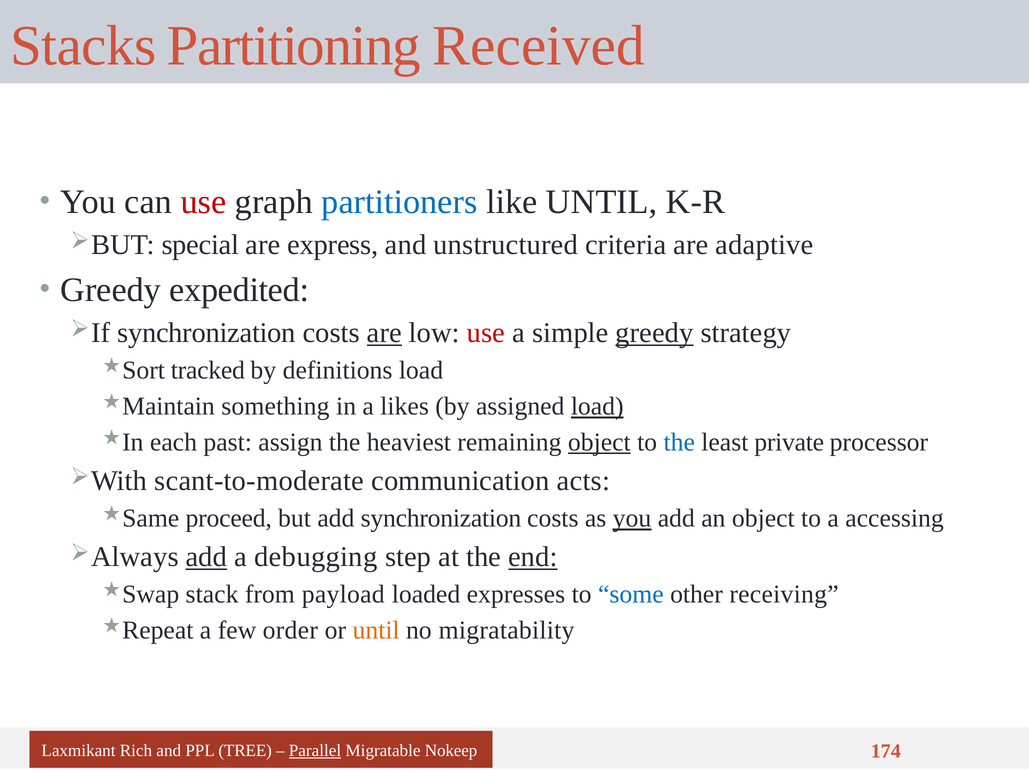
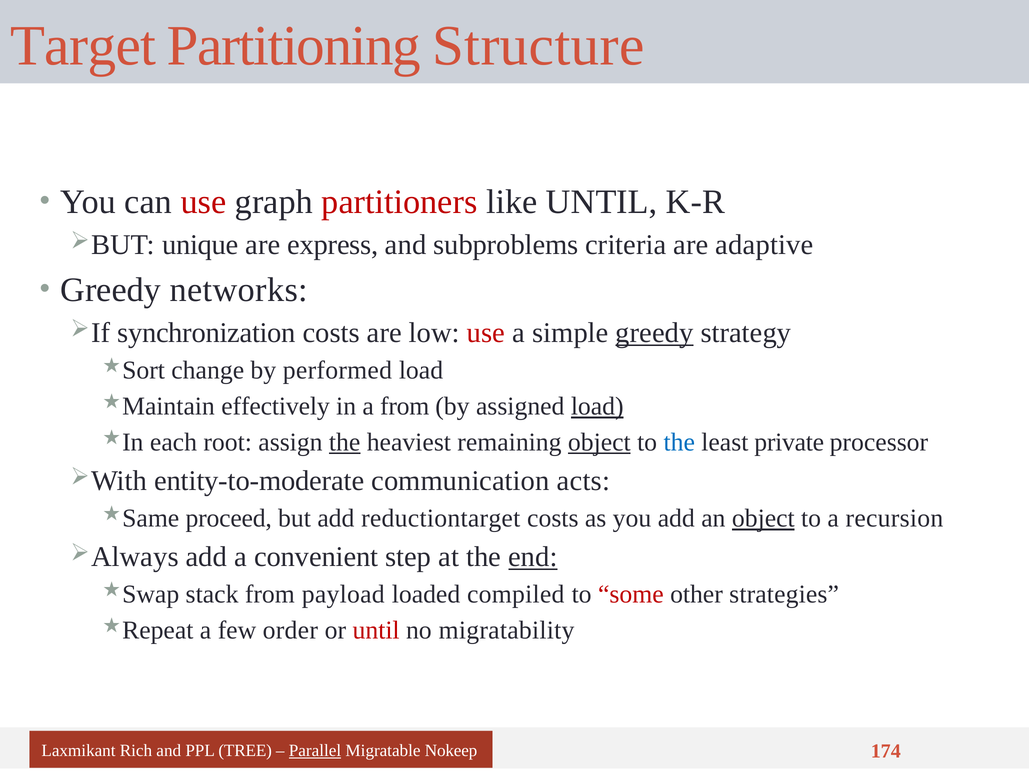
Stacks: Stacks -> Target (83, 46)
Received: Received -> Structure (538, 46)
partitioners colour: blue -> red (399, 202)
special: special -> unique (200, 245)
unstructured: unstructured -> subproblems (506, 245)
expedited: expedited -> networks (239, 290)
are underline: present -> none (384, 333)
tracked: tracked -> change (208, 371)
definitions: definitions -> performed (337, 371)
something: something -> effectively (276, 407)
a likes: likes -> from (405, 407)
past: past -> root (228, 443)
the underline: none -> present (345, 443)
scant-to-moderate: scant-to-moderate -> entity-to-moderate (259, 481)
add synchronization: synchronization -> reductiontarget (441, 519)
you underline: present -> none (632, 519)
object underline: none -> present (763, 519)
accessing: accessing -> recursion (894, 519)
add underline: present -> none (206, 557)
debugging: debugging -> convenient (316, 557)
expresses: expresses -> compiled (516, 595)
some colour: blue -> red (631, 595)
receiving: receiving -> strategies (784, 595)
until colour: orange -> red (376, 631)
